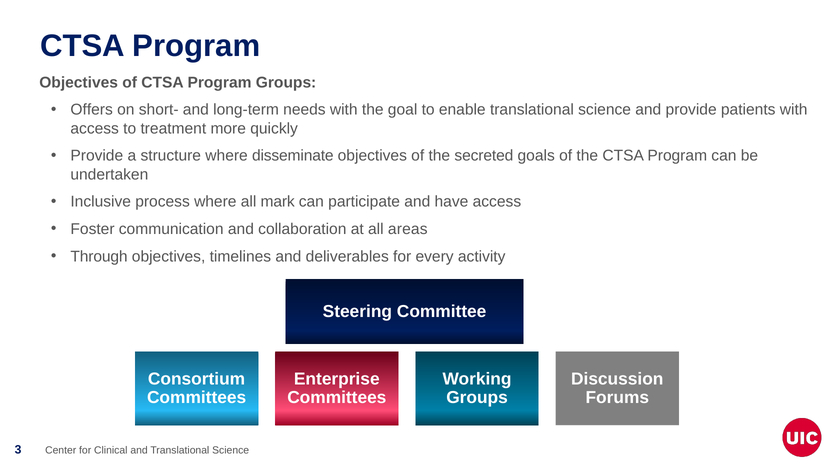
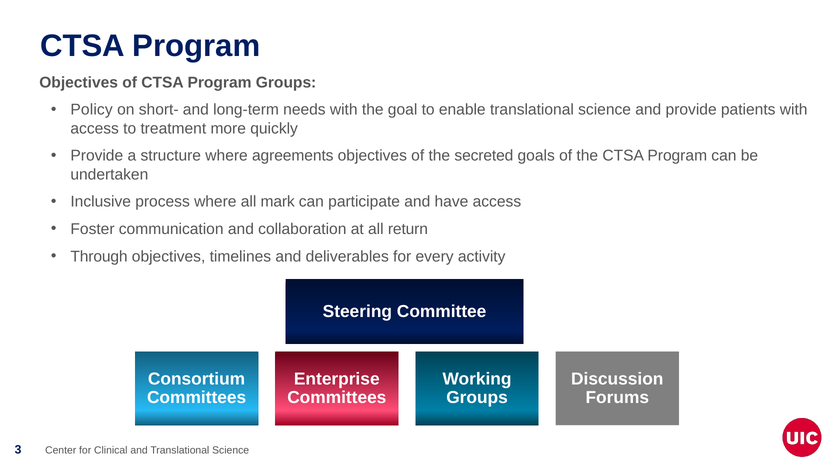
Offers: Offers -> Policy (92, 110)
disseminate: disseminate -> agreements (293, 156)
areas: areas -> return (408, 229)
